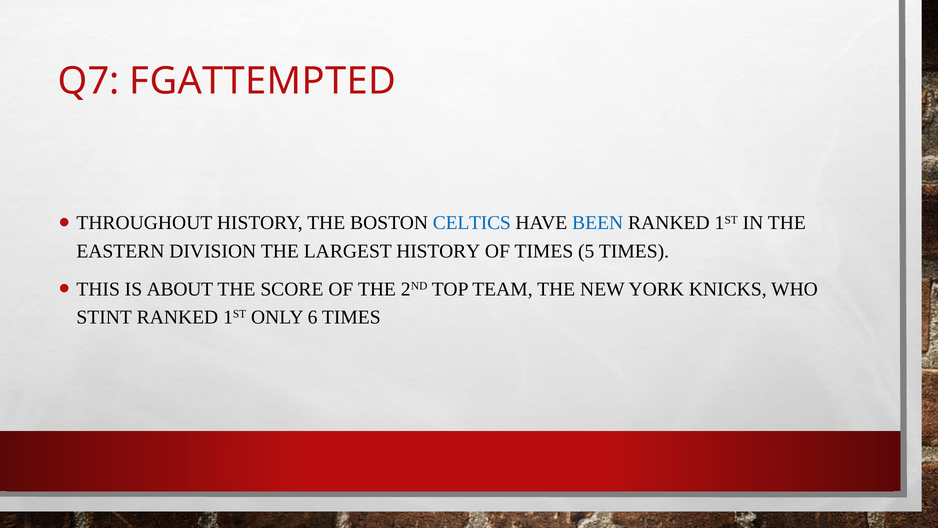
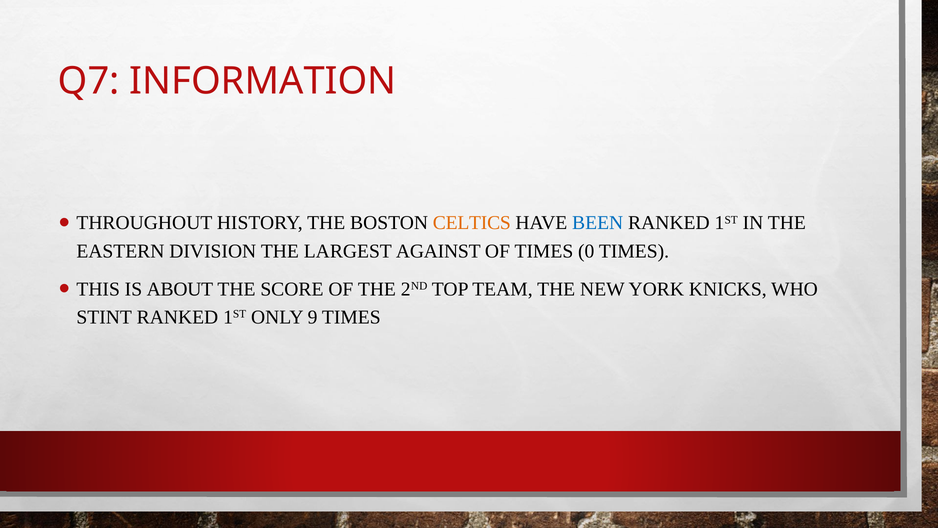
FGATTEMPTED: FGATTEMPTED -> INFORMATION (263, 81)
CELTICS colour: blue -> orange (472, 223)
LARGEST HISTORY: HISTORY -> AGAINST (438, 251)
5: 5 -> 0 (586, 251)
6: 6 -> 9 (313, 317)
